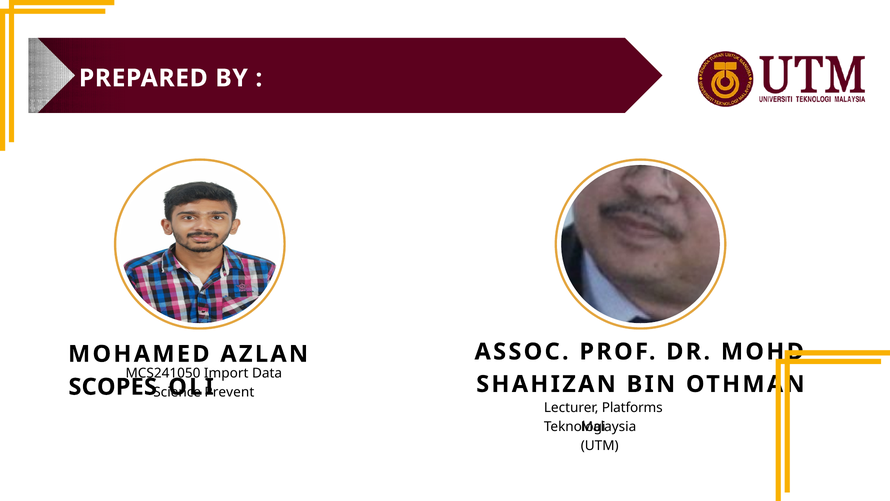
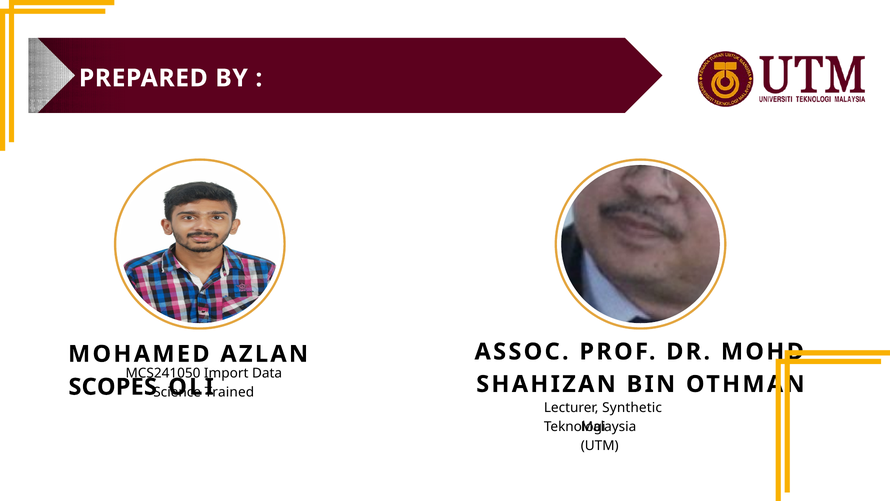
Prevent: Prevent -> Trained (229, 392)
Platforms: Platforms -> Synthetic (632, 408)
